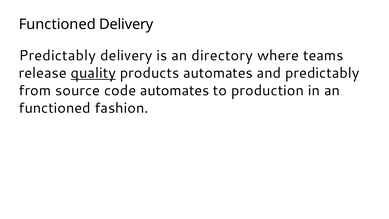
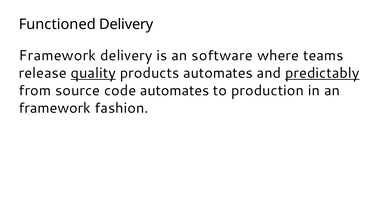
Predictably: Predictably -> Framework (57, 56)
directory: directory -> software (222, 56)
predictably underline: none -> present (322, 73)
functioned: functioned -> framework (55, 108)
